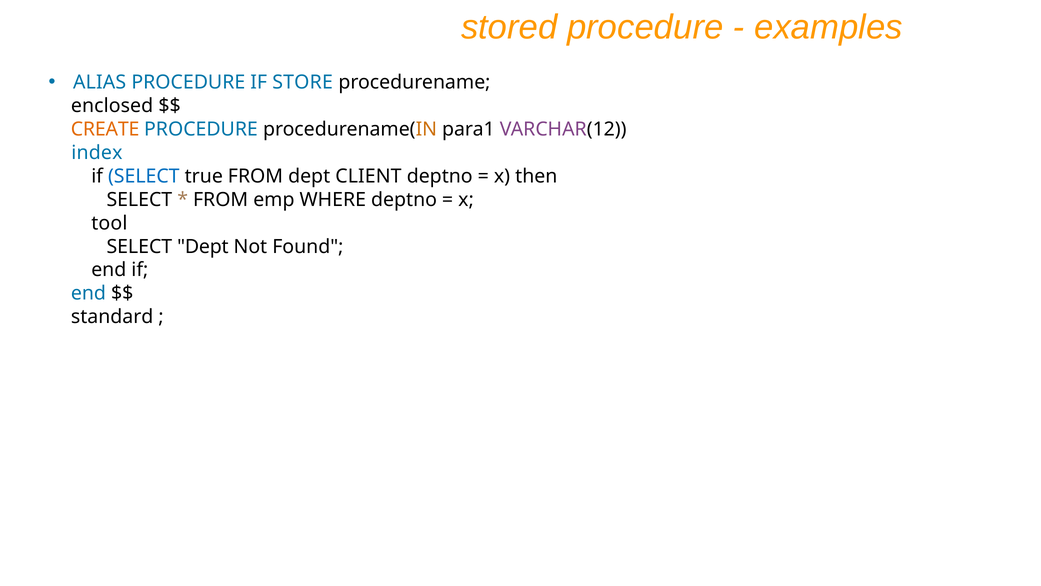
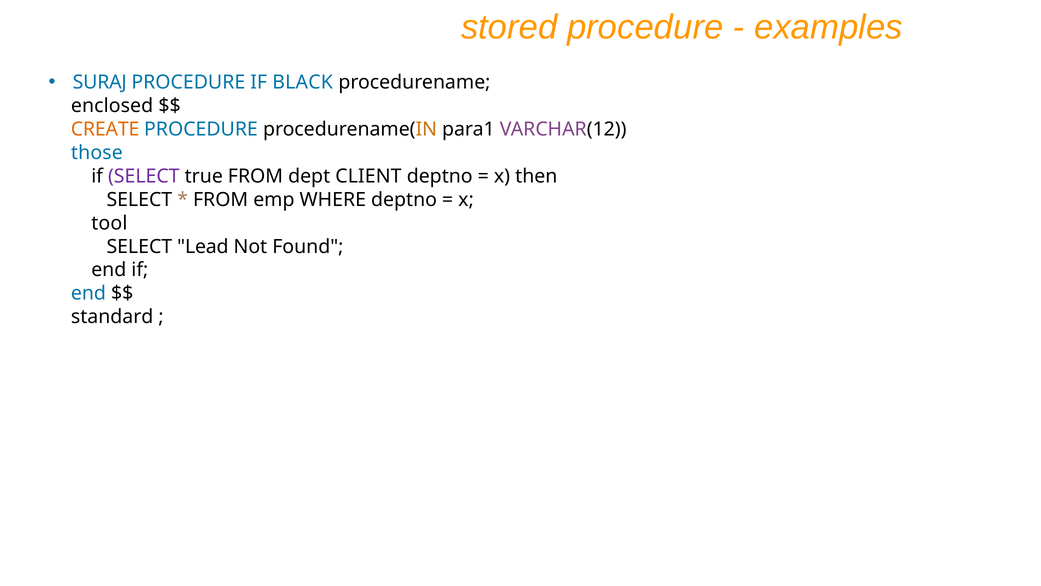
ALIAS: ALIAS -> SURAJ (100, 82)
STORE: STORE -> BLACK (303, 82)
index: index -> those (97, 153)
SELECT colour: blue -> purple (144, 176)
SELECT Dept: Dept -> Lead (203, 246)
